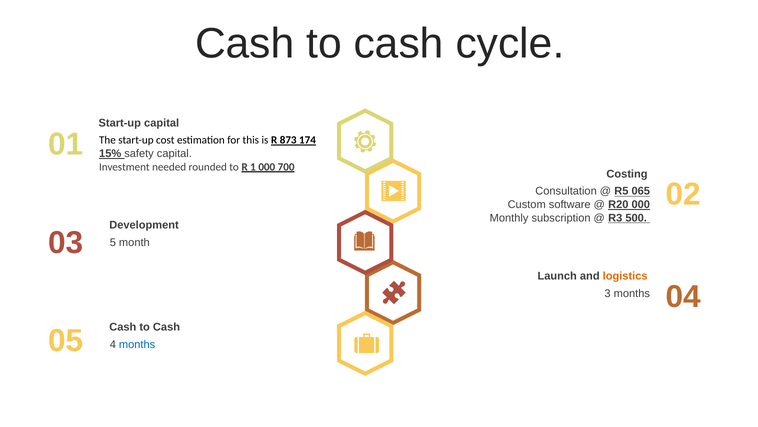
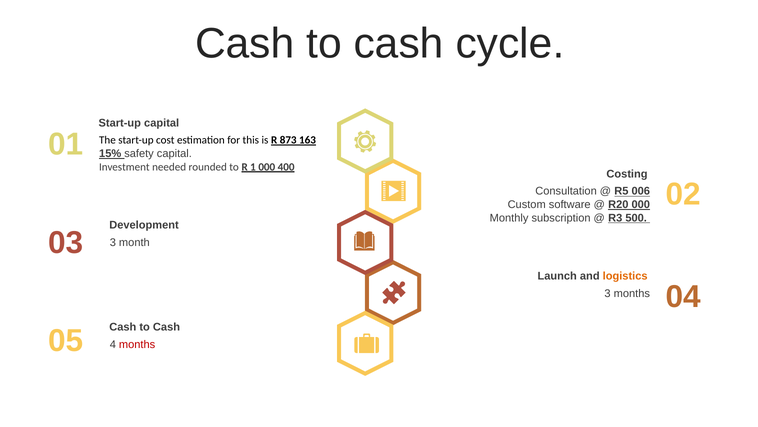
174: 174 -> 163 (308, 140)
700: 700 -> 400 (286, 167)
065: 065 -> 006 (641, 191)
03 5: 5 -> 3 (113, 242)
months colour: blue -> red (137, 344)
